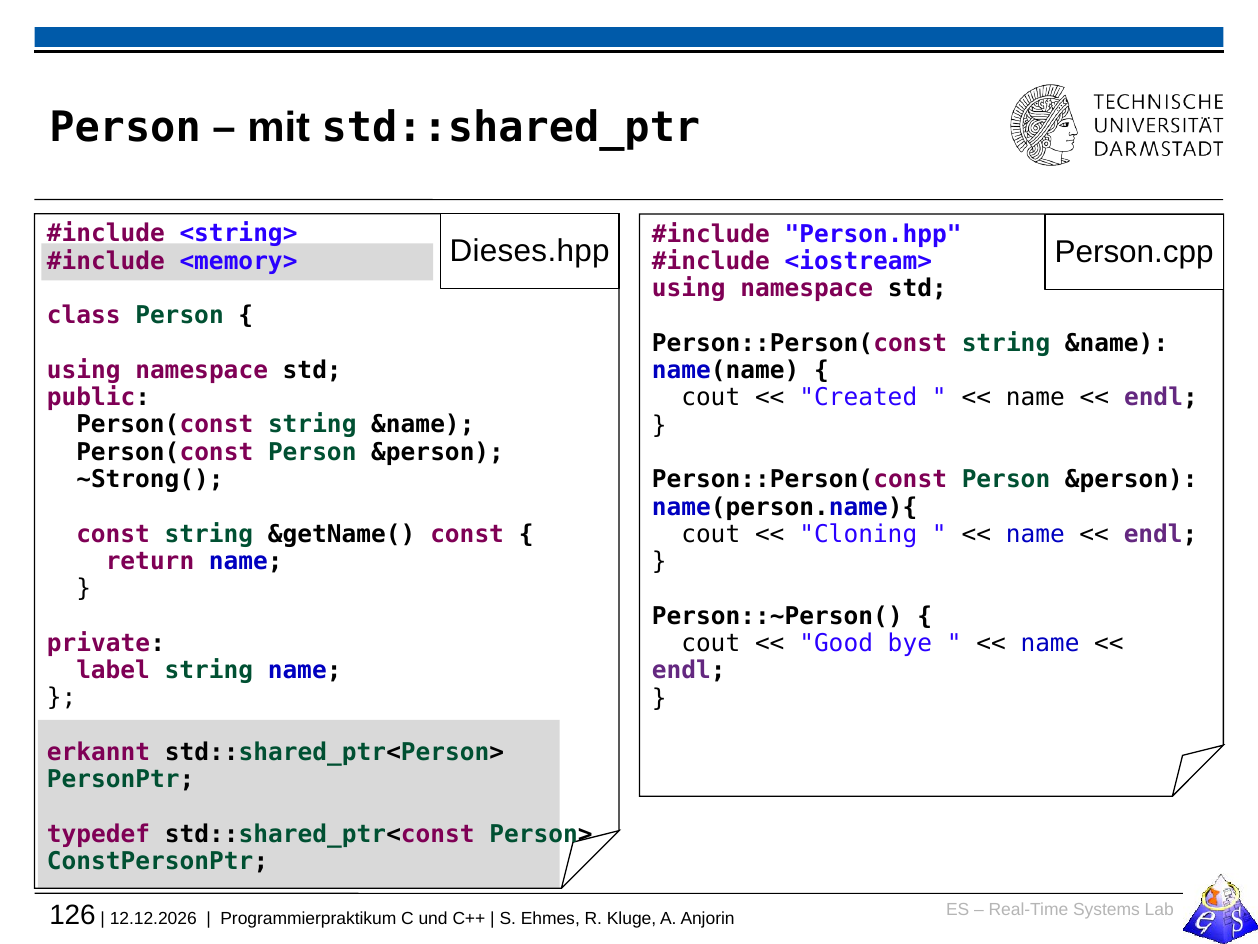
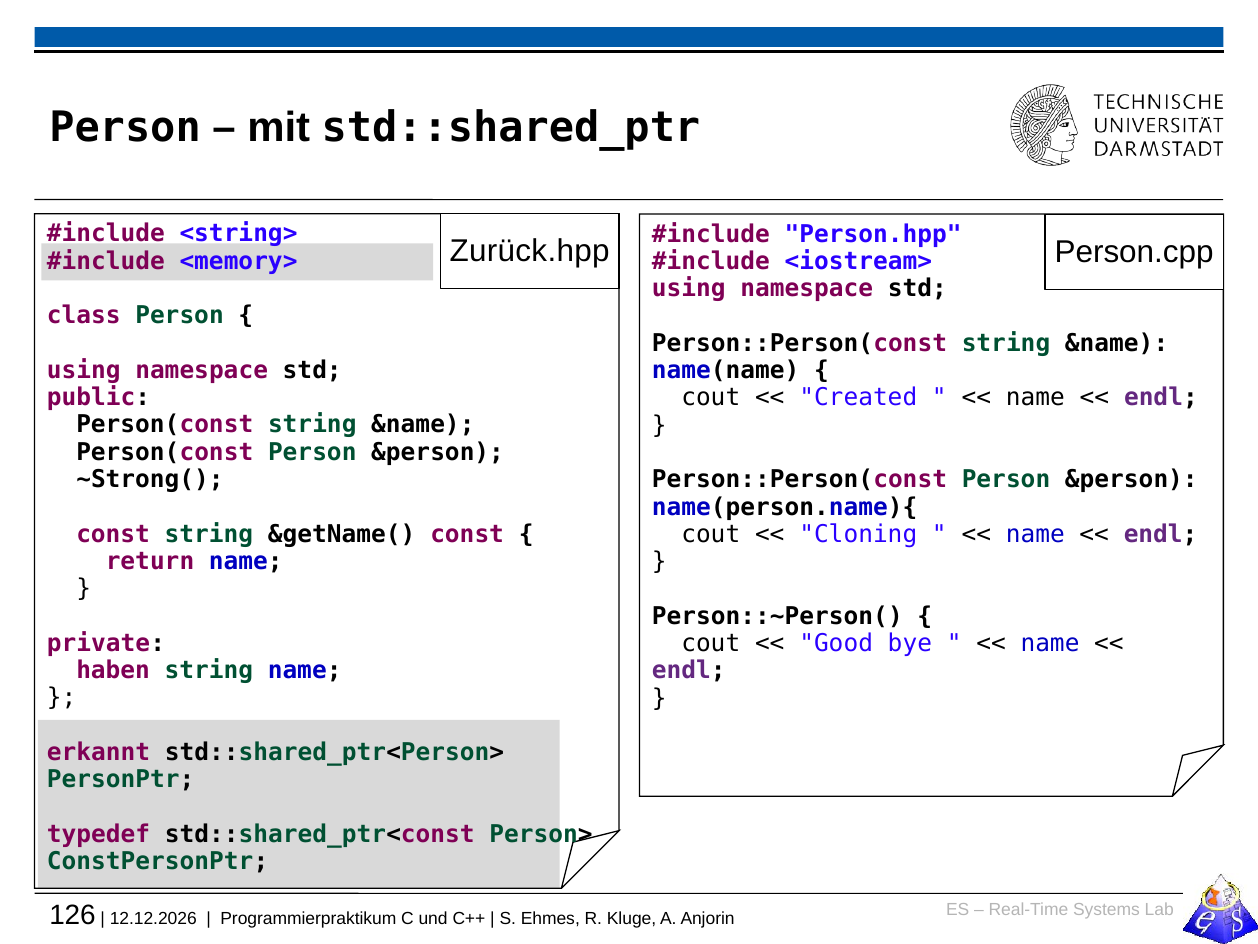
Dieses.hpp: Dieses.hpp -> Zurück.hpp (530, 251)
label: label -> haben (113, 670)
